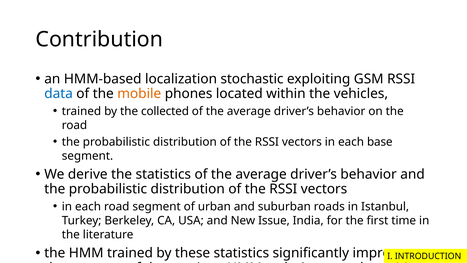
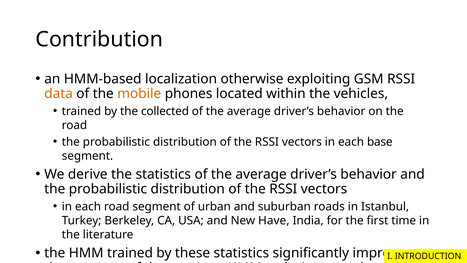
stochastic: stochastic -> otherwise (252, 79)
data colour: blue -> orange (59, 94)
Issue: Issue -> Have (274, 221)
